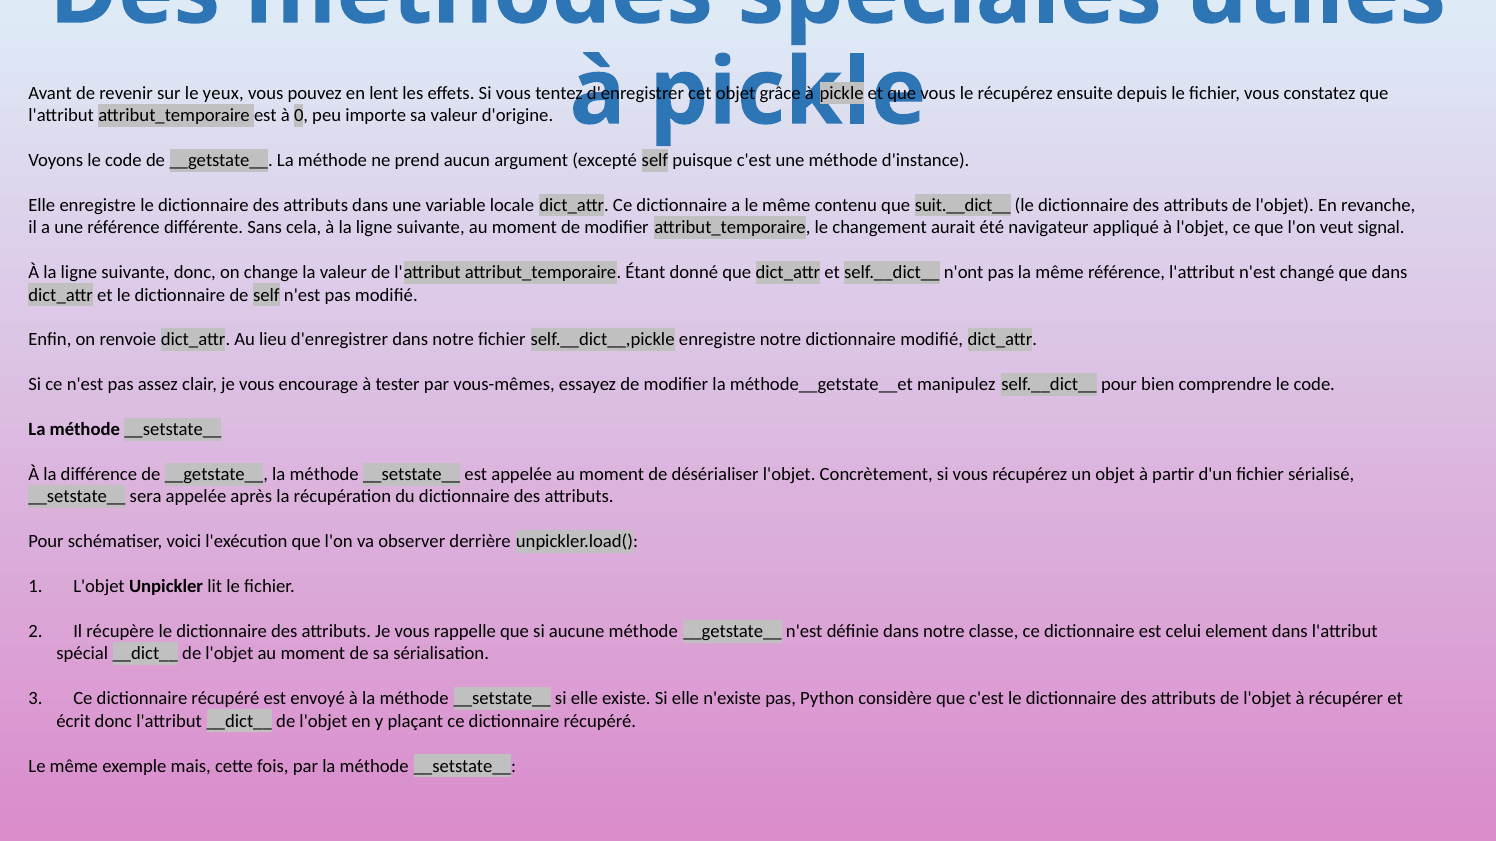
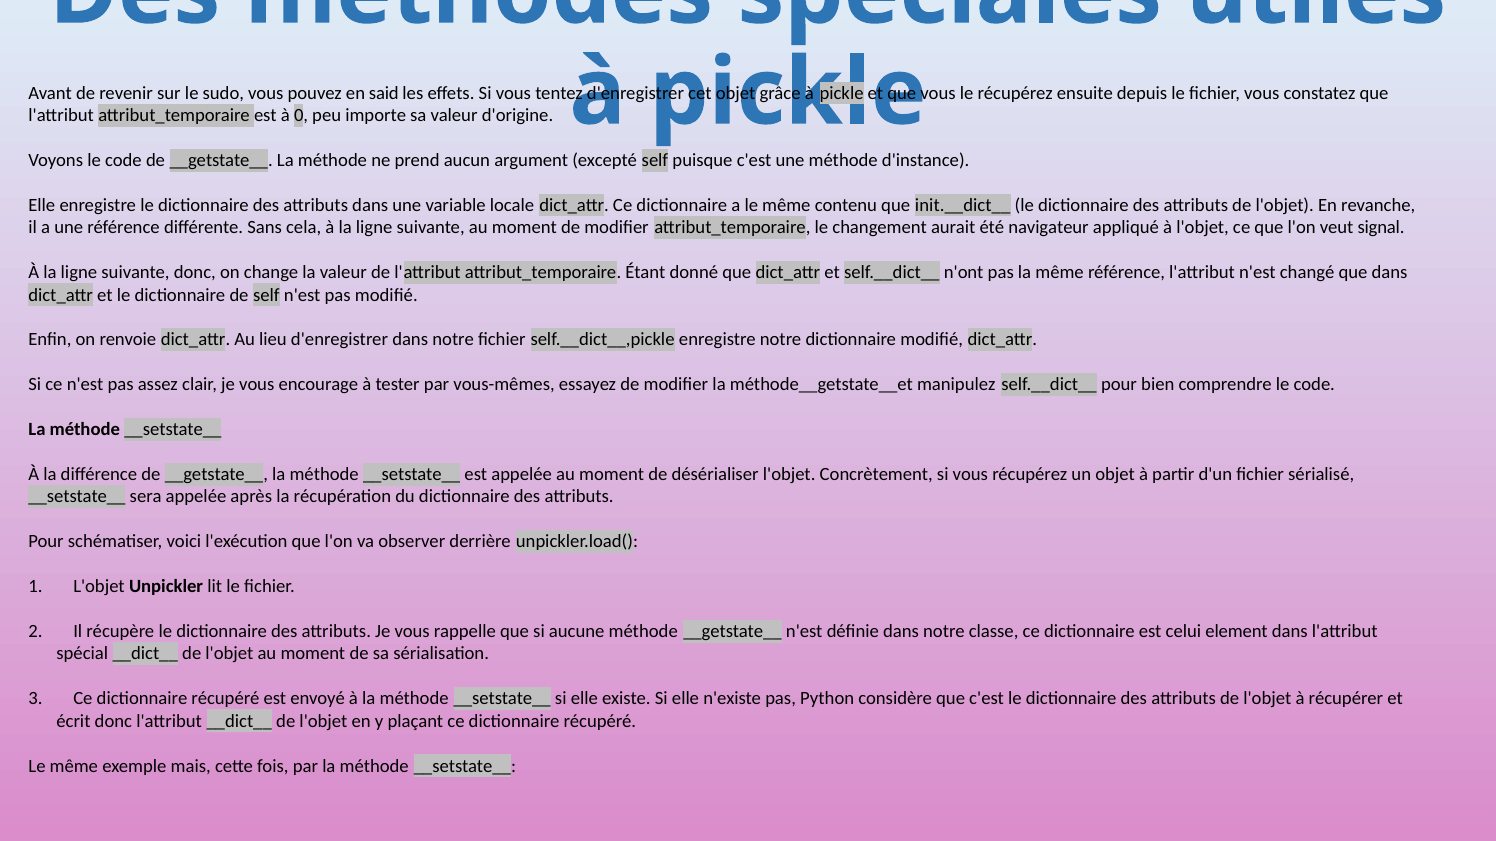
yeux: yeux -> sudo (223, 93)
lent: lent -> said (384, 93)
suit.__dict__: suit.__dict__ -> init.__dict__ (963, 205)
